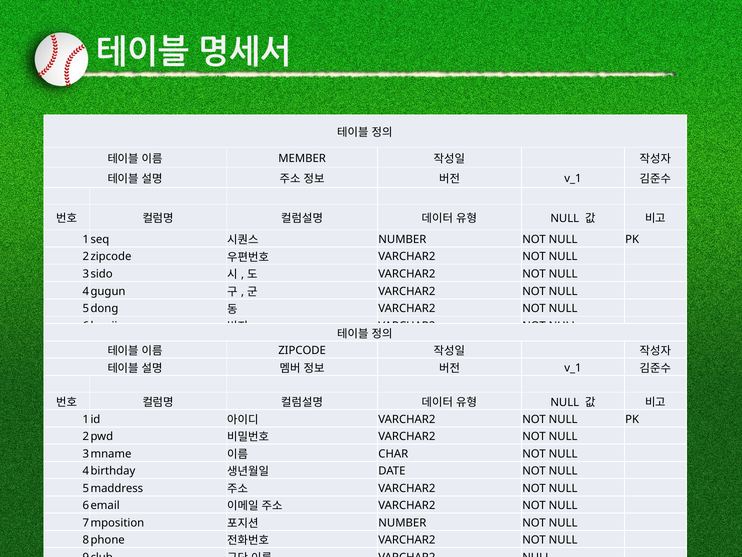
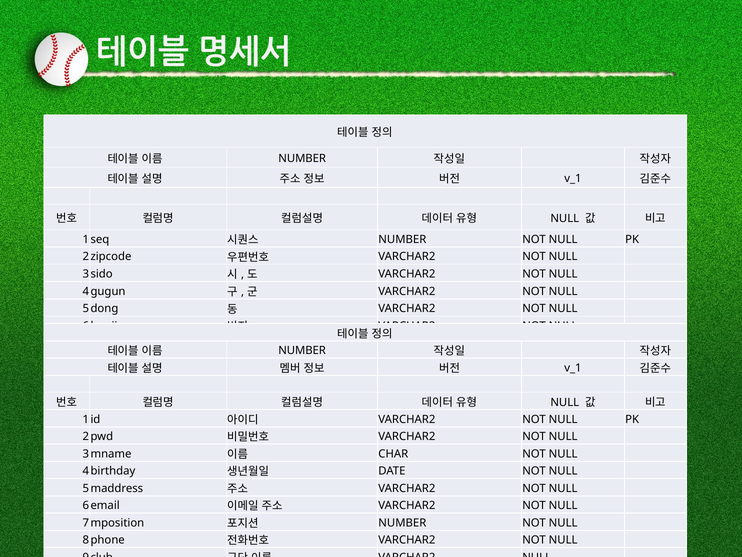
MEMBER: MEMBER -> NUMBER (302, 158)
ZIPCODE: ZIPCODE -> NUMBER (302, 350)
